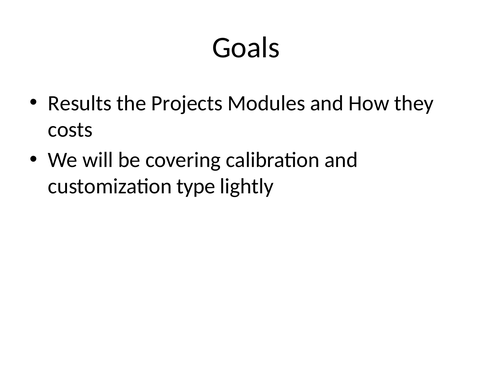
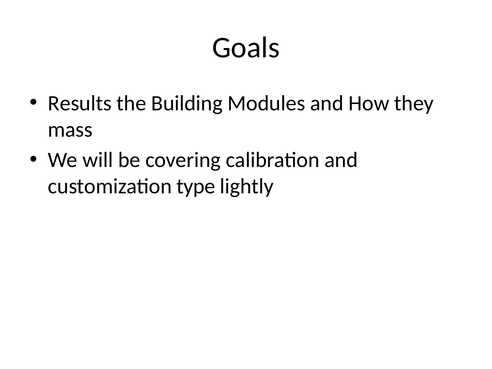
Projects: Projects -> Building (187, 103)
costs: costs -> mass (70, 129)
